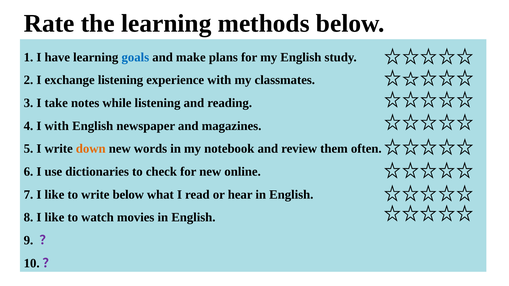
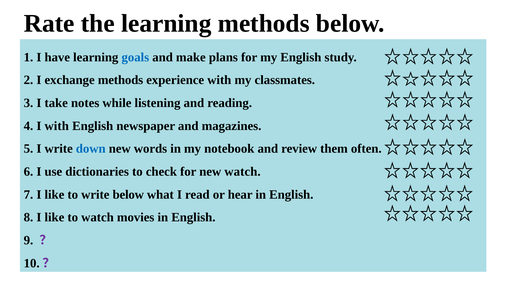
exchange listening: listening -> methods (121, 80)
down colour: orange -> blue (91, 149)
new online: online -> watch (243, 172)
